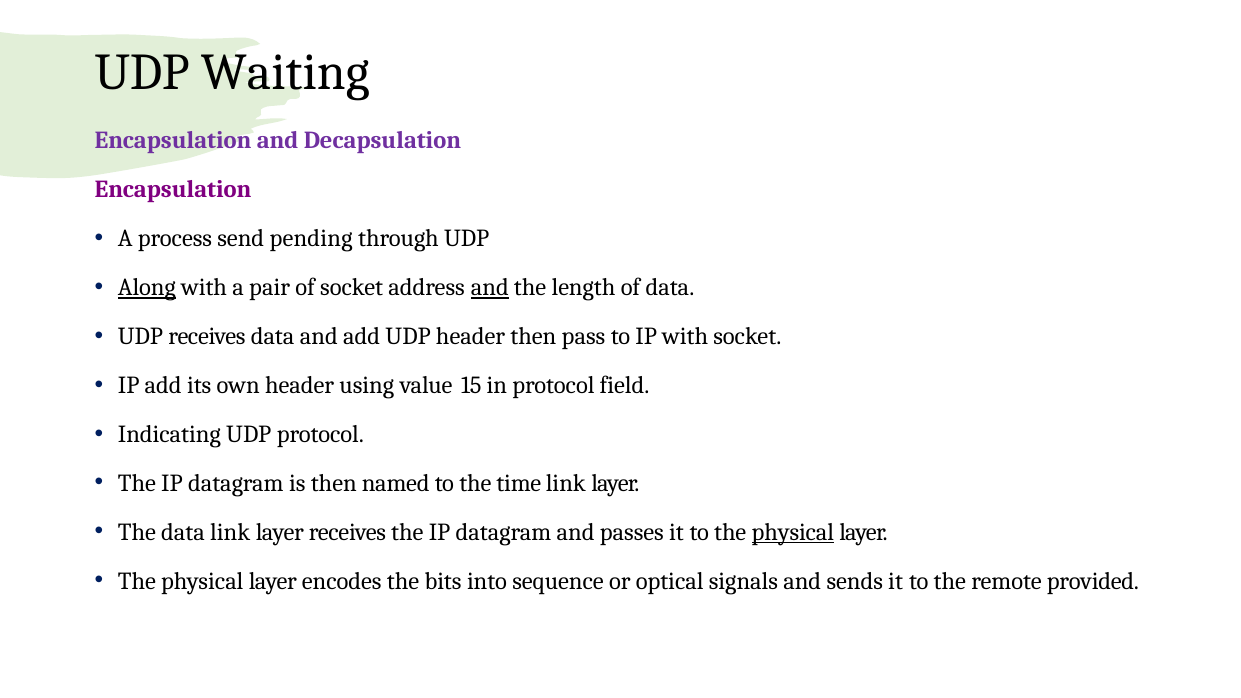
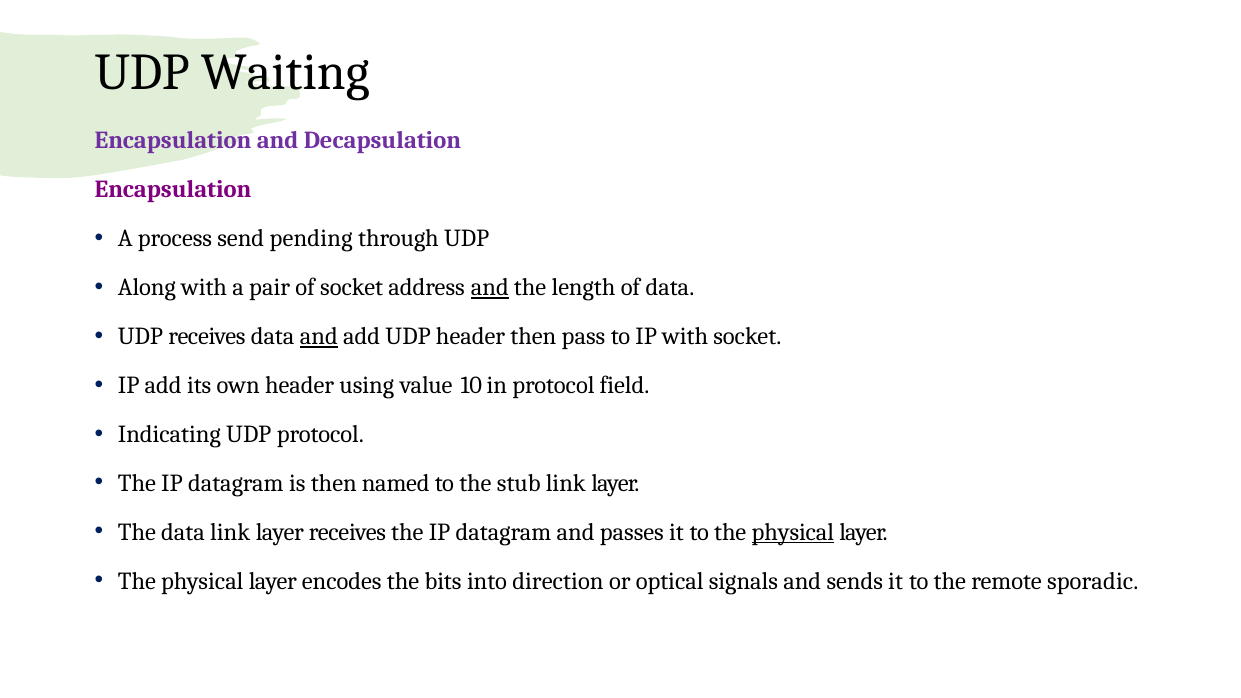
Along underline: present -> none (147, 287)
and underline: none -> present (319, 336)
15: 15 -> 10 (471, 385)
time: time -> stub (519, 483)
sequence: sequence -> direction (558, 581)
provided: provided -> sporadic (1093, 581)
